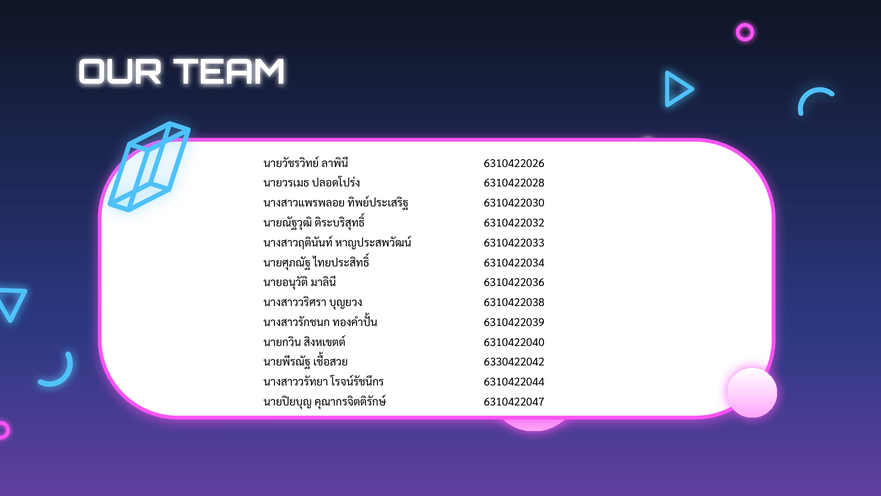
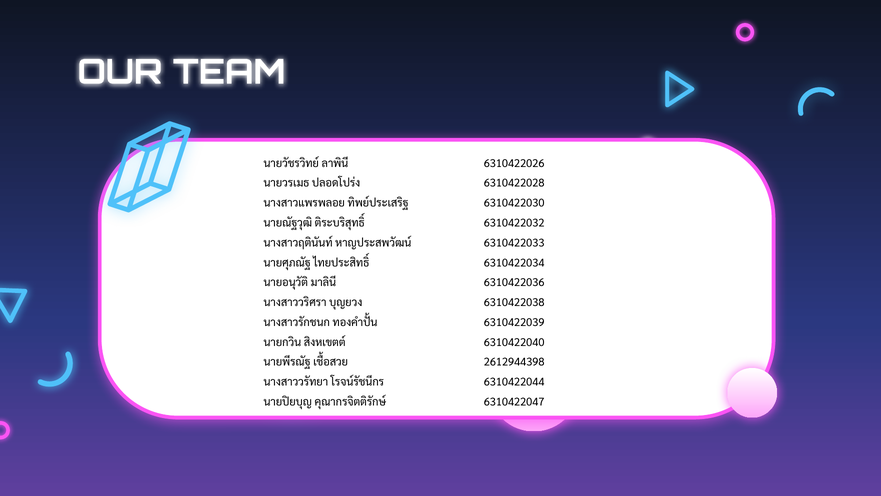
6330422042: 6330422042 -> 2612944398 (514, 362)
